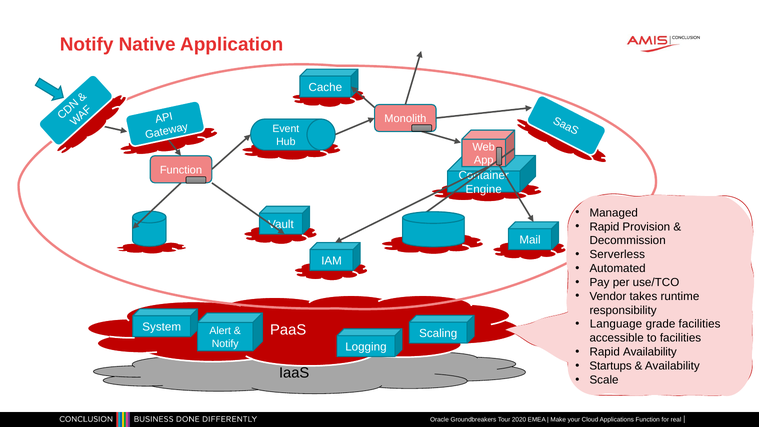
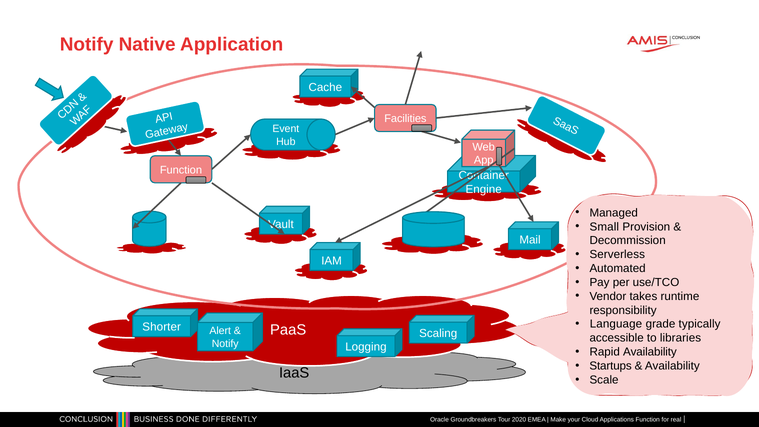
Monolith: Monolith -> Facilities (405, 119)
Rapid: Rapid -> Small (604, 227)
grade facilities: facilities -> typically (700, 324)
System: System -> Shorter (162, 327)
to facilities: facilities -> libraries (680, 338)
